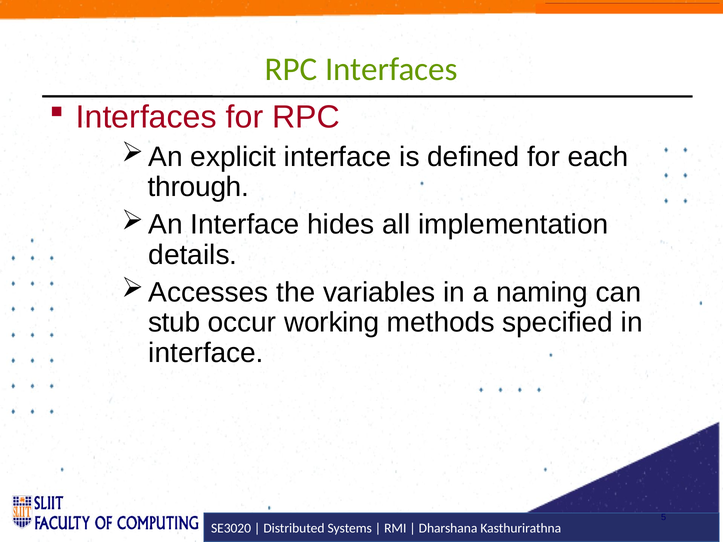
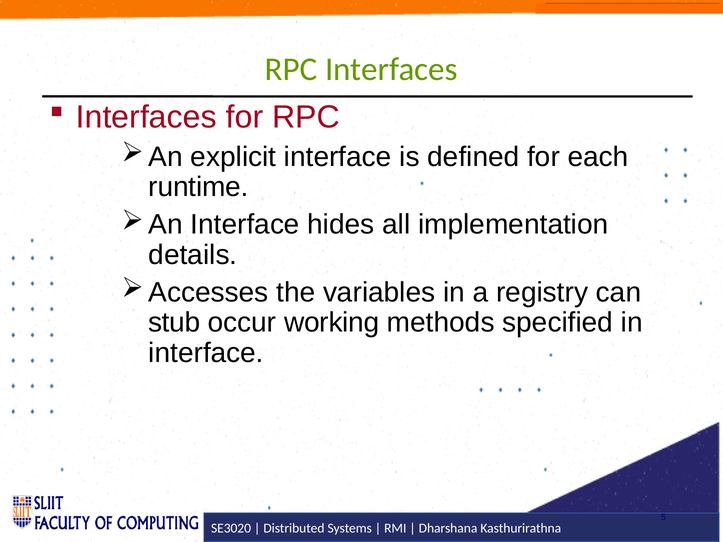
through: through -> runtime (198, 187)
naming: naming -> registry (542, 292)
